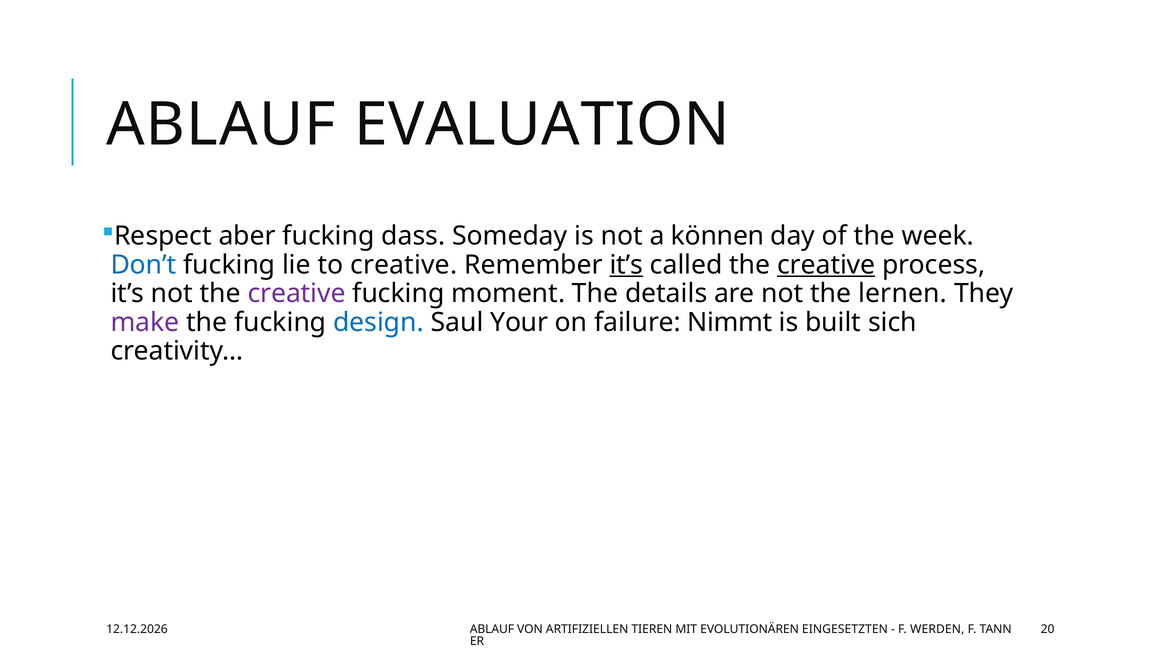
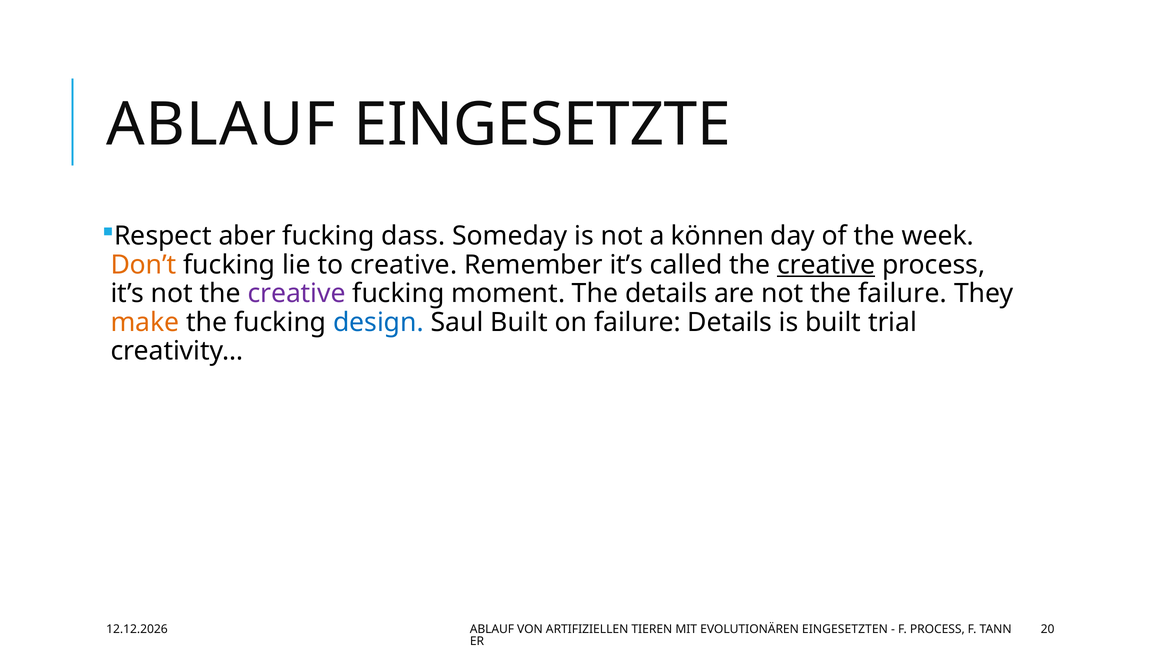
EVALUATION: EVALUATION -> EINGESETZTE (542, 125)
Don’t colour: blue -> orange (144, 265)
it’s underline: present -> none (626, 265)
the lernen: lernen -> failure (903, 294)
make colour: purple -> orange (145, 322)
Saul Your: Your -> Built (519, 322)
failure Nimmt: Nimmt -> Details (730, 322)
sich: sich -> trial (893, 322)
F WERDEN: WERDEN -> PROCESS (937, 629)
